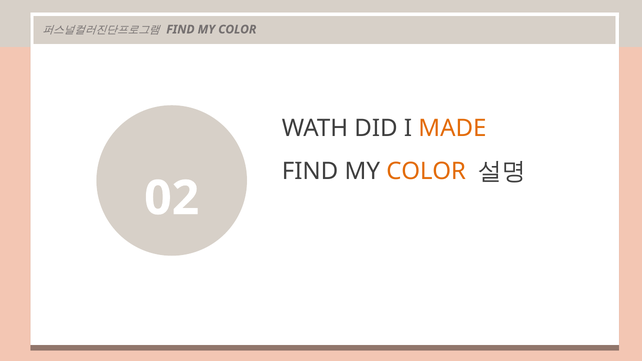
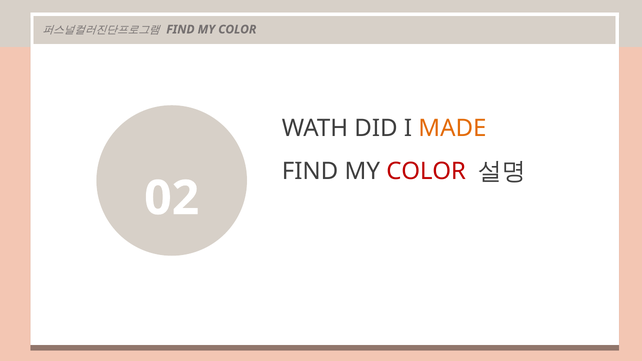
COLOR colour: orange -> red (426, 172)
